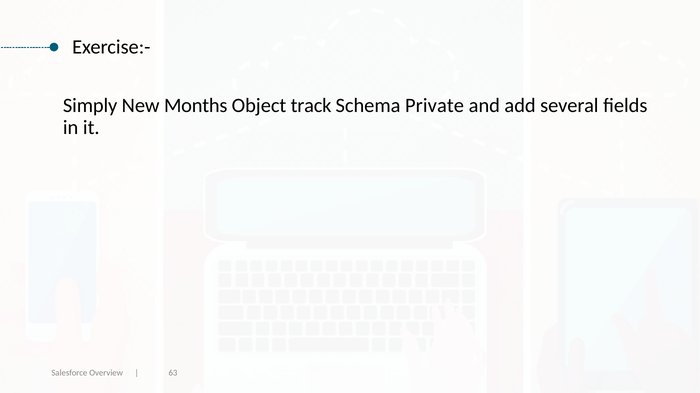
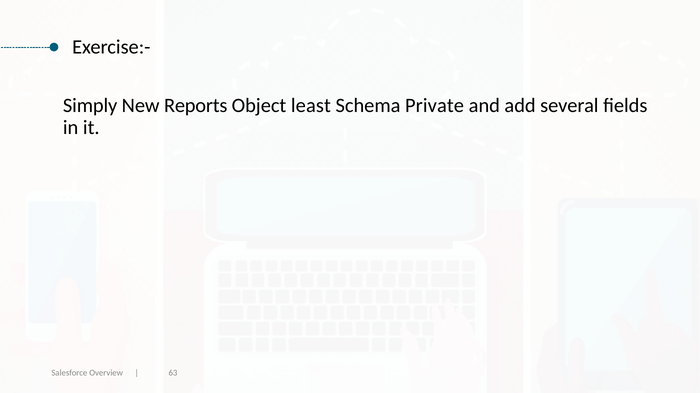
Months: Months -> Reports (196, 106)
track: track -> least (311, 106)
